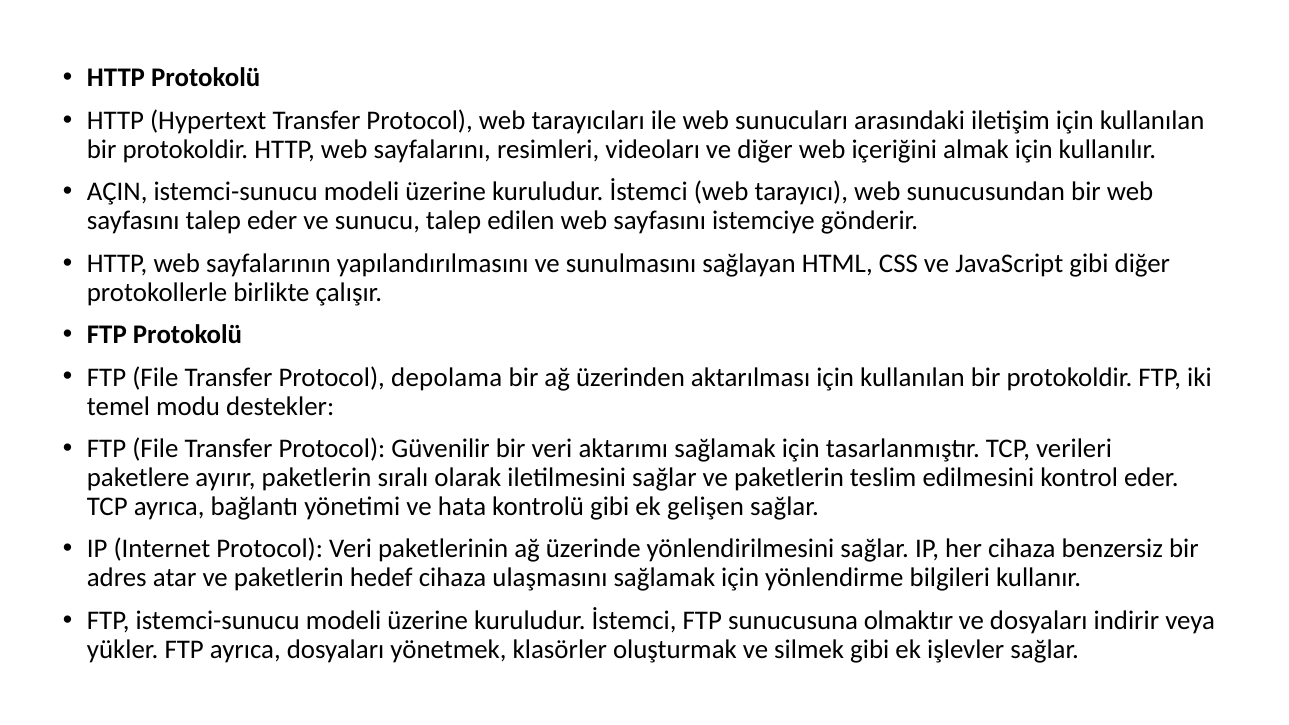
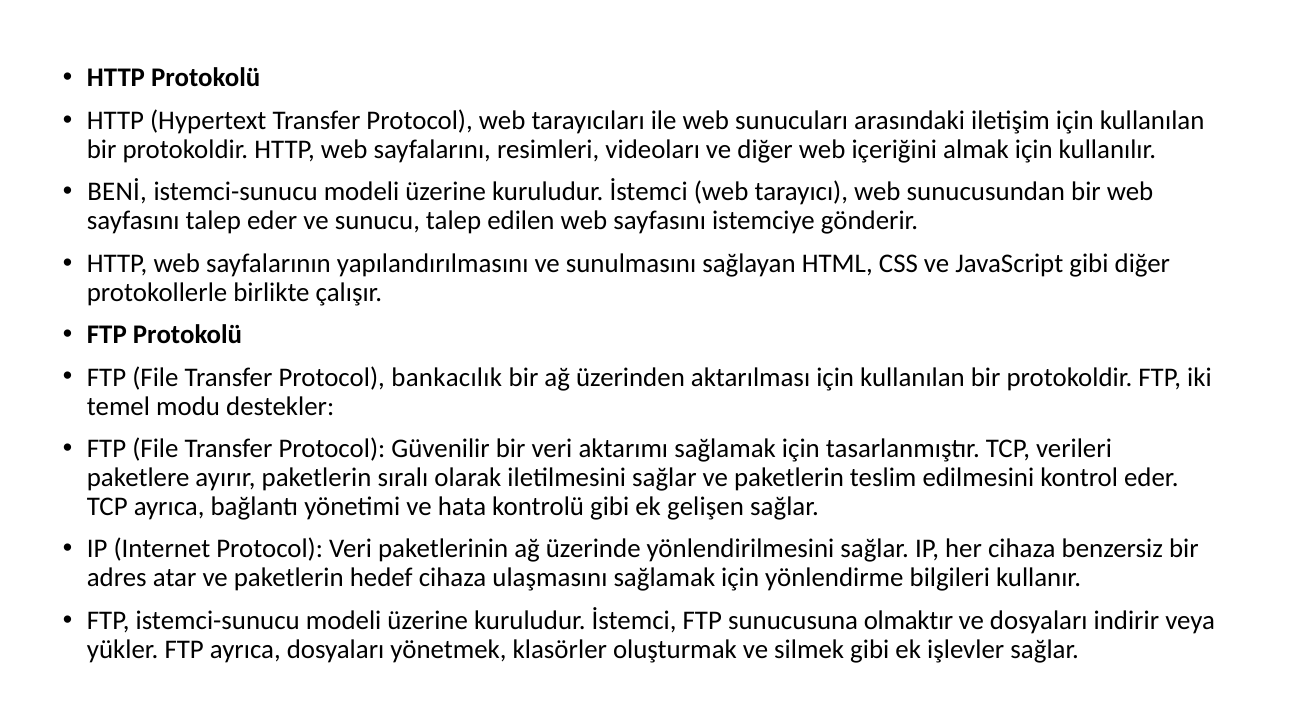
AÇIN: AÇIN -> BENİ (117, 192)
depolama: depolama -> bankacılık (447, 377)
